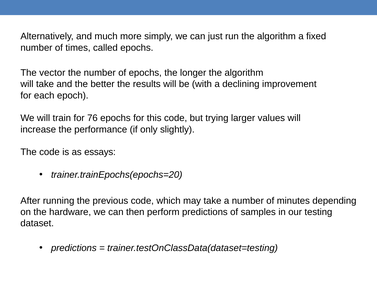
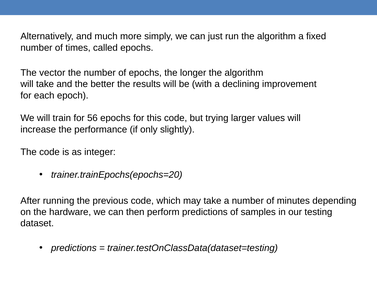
76: 76 -> 56 (92, 118)
essays: essays -> integer (100, 152)
